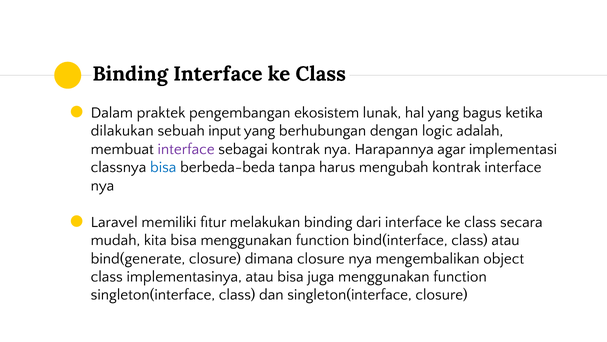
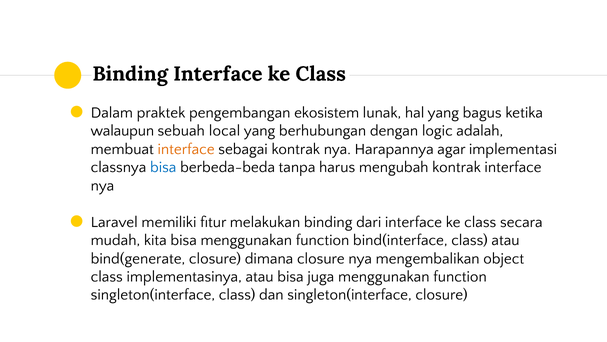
dilakukan: dilakukan -> walaupun (122, 131)
input: input -> local (225, 131)
interface colour: purple -> orange (186, 149)
